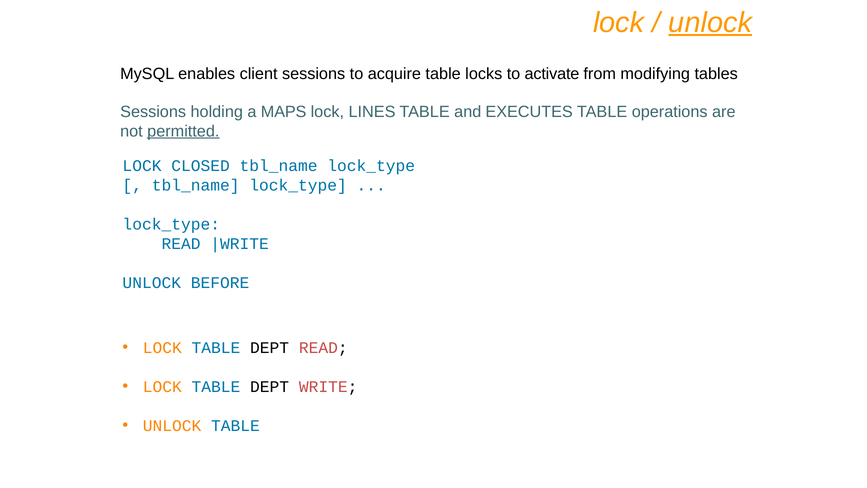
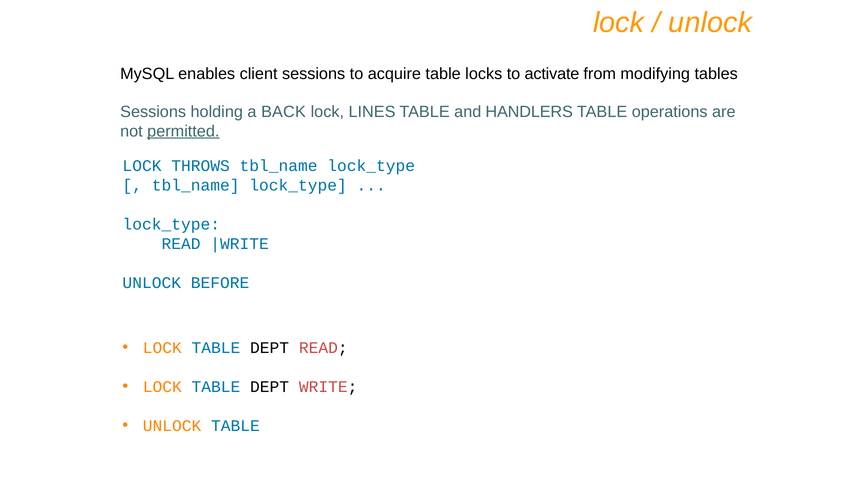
unlock underline: present -> none (710, 23)
MAPS: MAPS -> BACK (283, 112)
EXECUTES: EXECUTES -> HANDLERS (529, 112)
CLOSED: CLOSED -> THROWS (201, 166)
